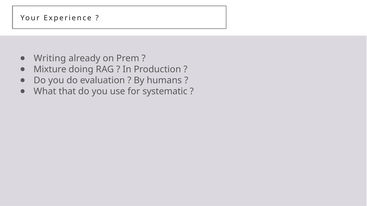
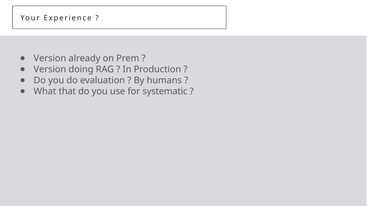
Writing: Writing -> Version (50, 58)
Mixture: Mixture -> Version (50, 69)
